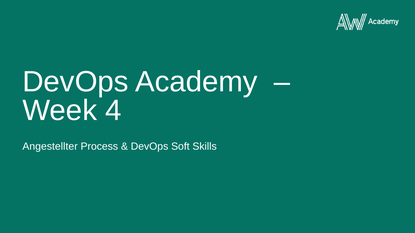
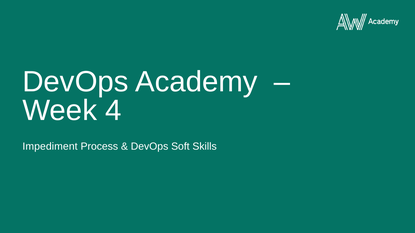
Angestellter: Angestellter -> Impediment (50, 147)
